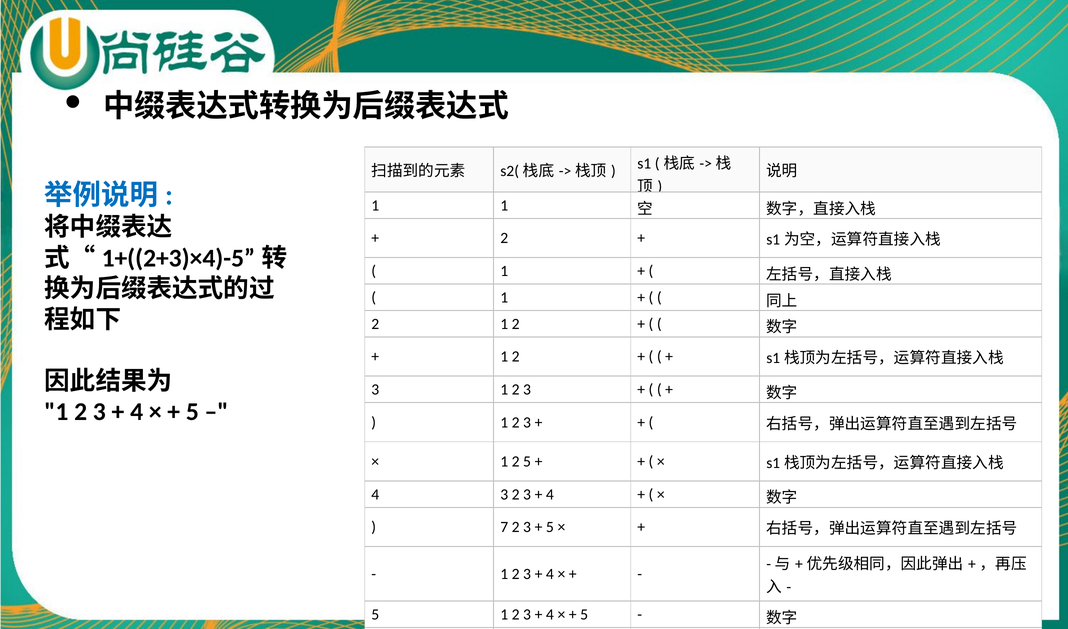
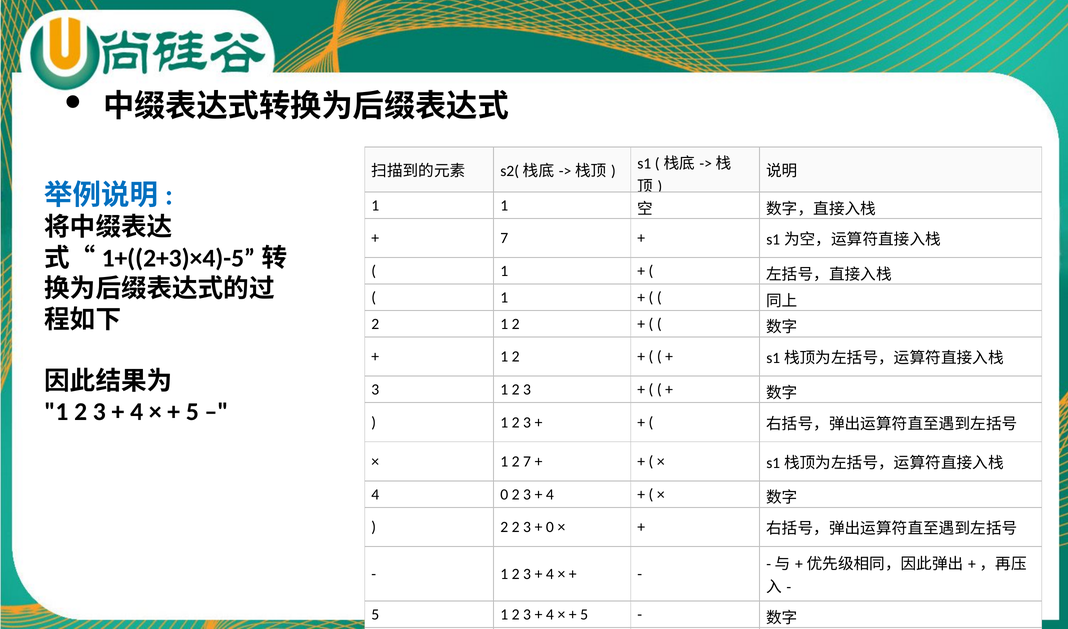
2: 2 -> 7 (504, 238)
2 5: 5 -> 7 (527, 461)
4 3: 3 -> 0 (504, 494)
7: 7 -> 2 (504, 527)
5: 5 -> 0 (550, 527)
